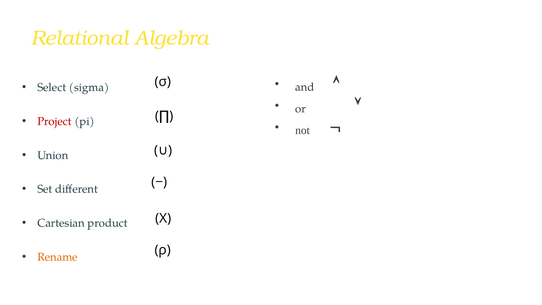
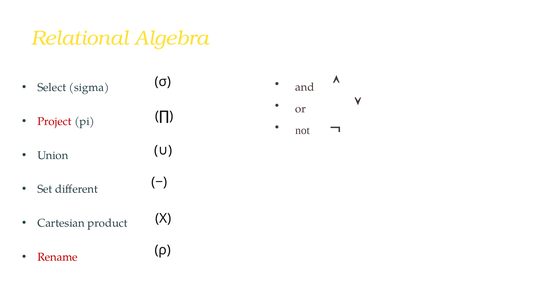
Rename colour: orange -> red (58, 257)
